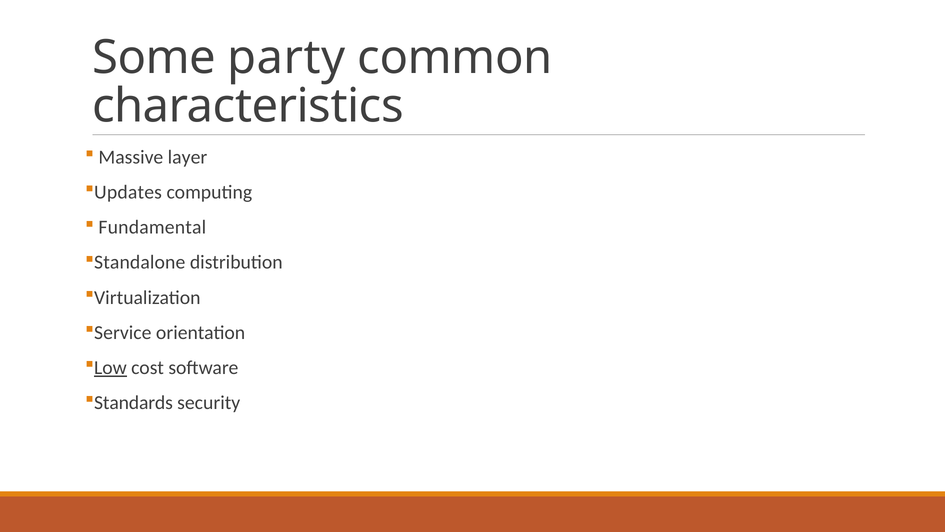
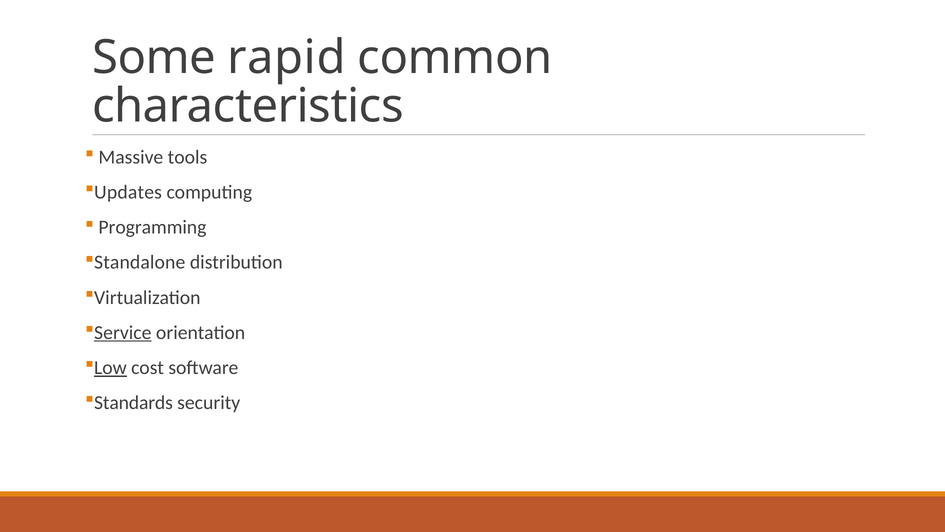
party: party -> rapid (286, 58)
layer: layer -> tools (188, 157)
Fundamental: Fundamental -> Programming (152, 227)
Service underline: none -> present (123, 332)
